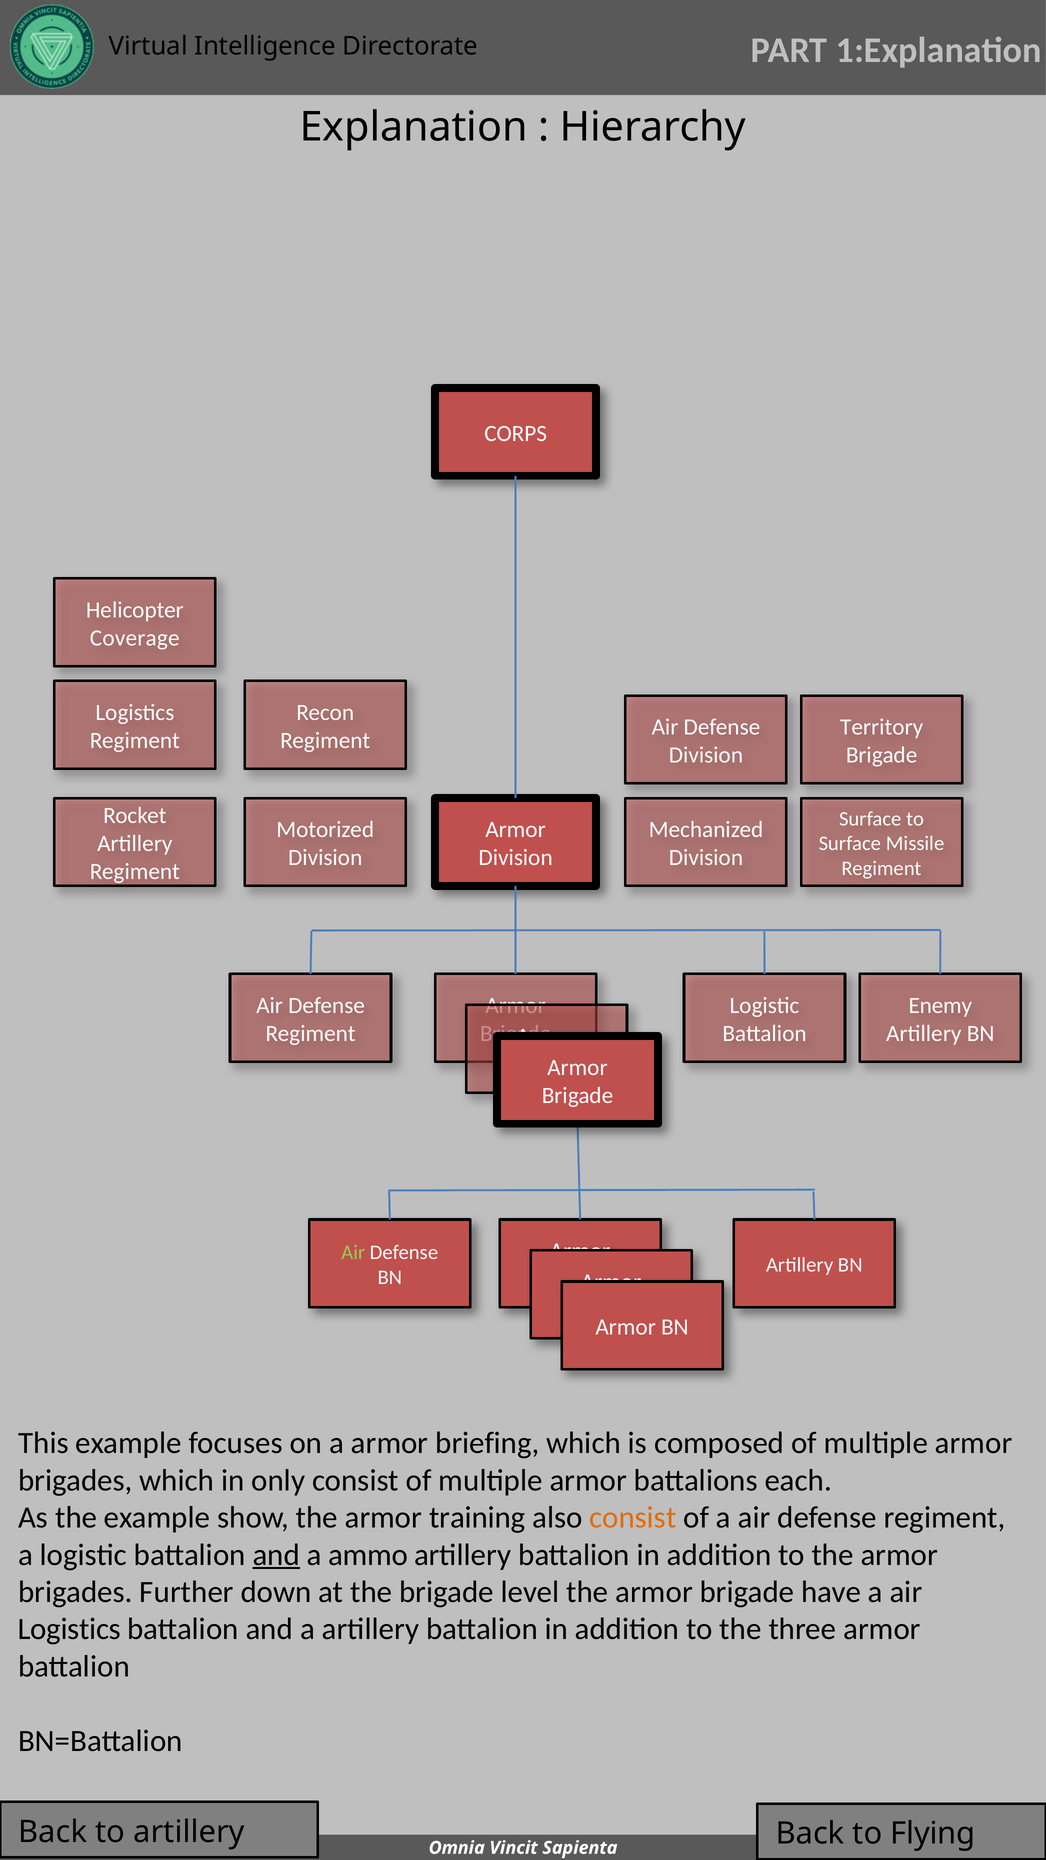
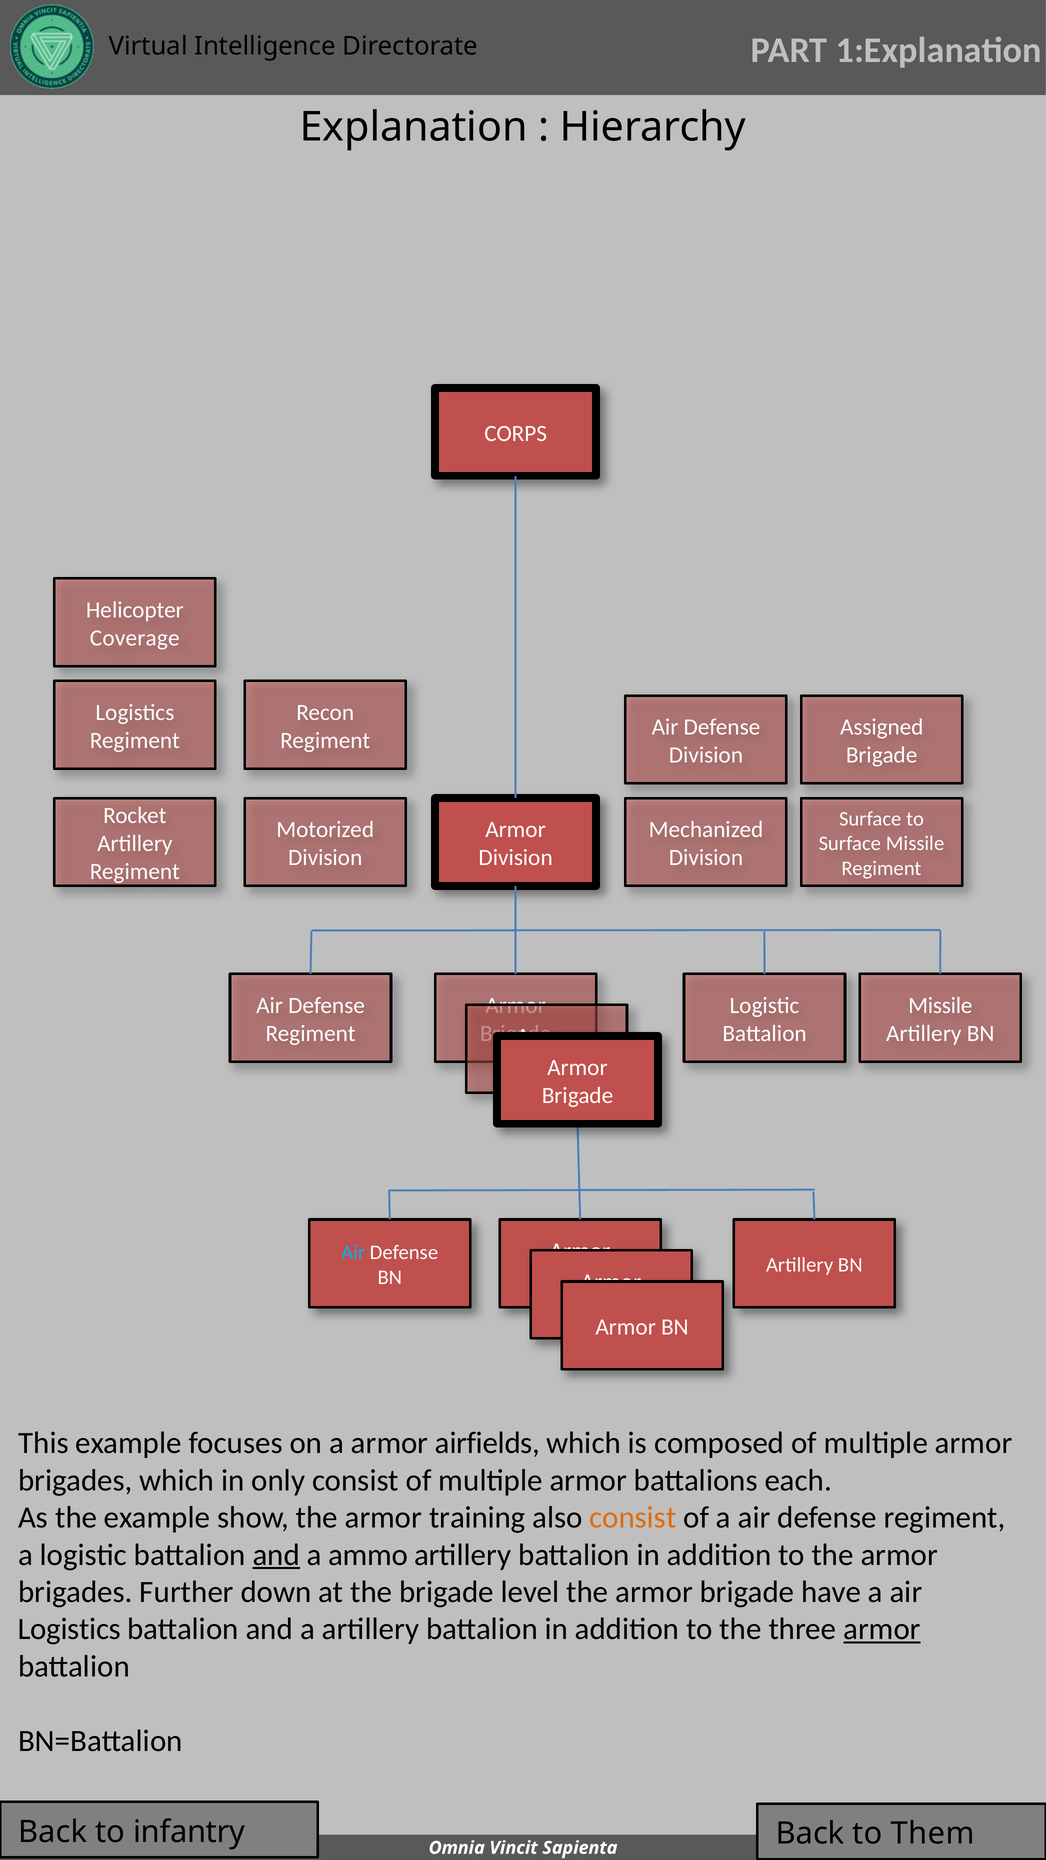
Territory: Territory -> Assigned (882, 727)
Enemy: Enemy -> Missile (940, 1005)
Air colour: light green -> light blue (353, 1252)
briefing: briefing -> airfields (487, 1443)
armor underline: none -> present (882, 1629)
to artillery: artillery -> infantry (189, 1831)
Flying: Flying -> Them (933, 1833)
